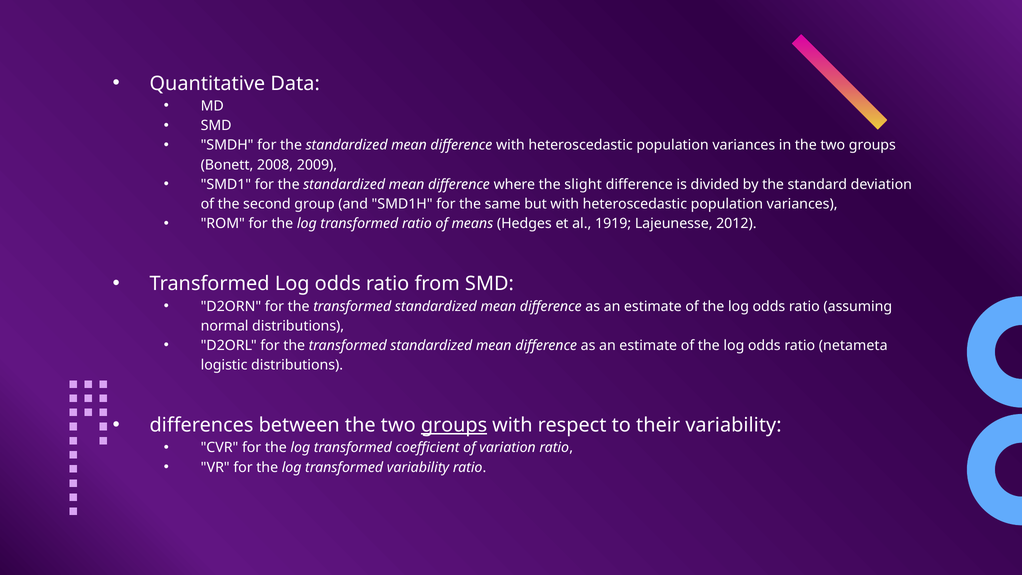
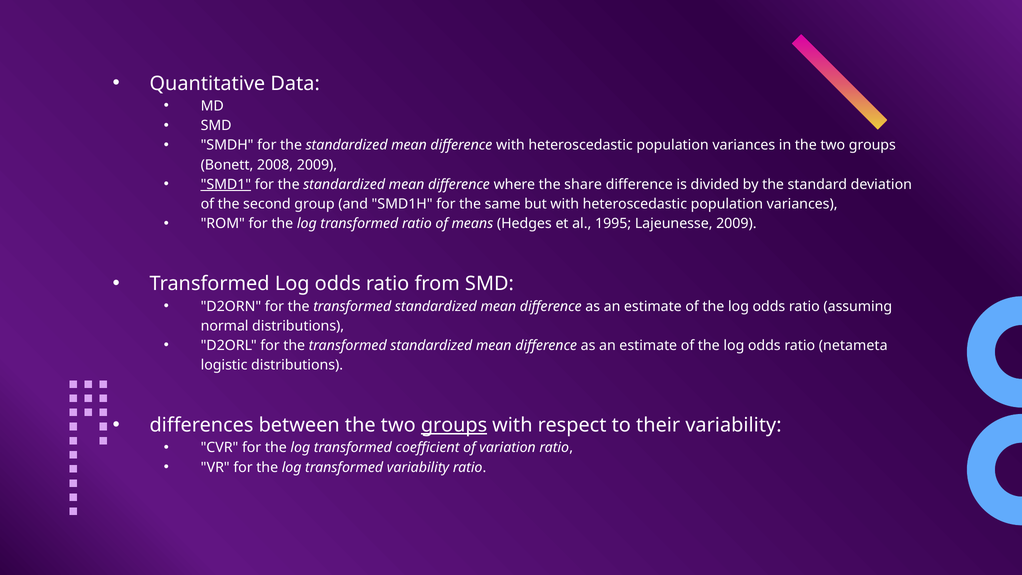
SMD1 underline: none -> present (226, 184)
slight: slight -> share (583, 184)
1919: 1919 -> 1995 (613, 224)
Lajeunesse 2012: 2012 -> 2009 (736, 224)
